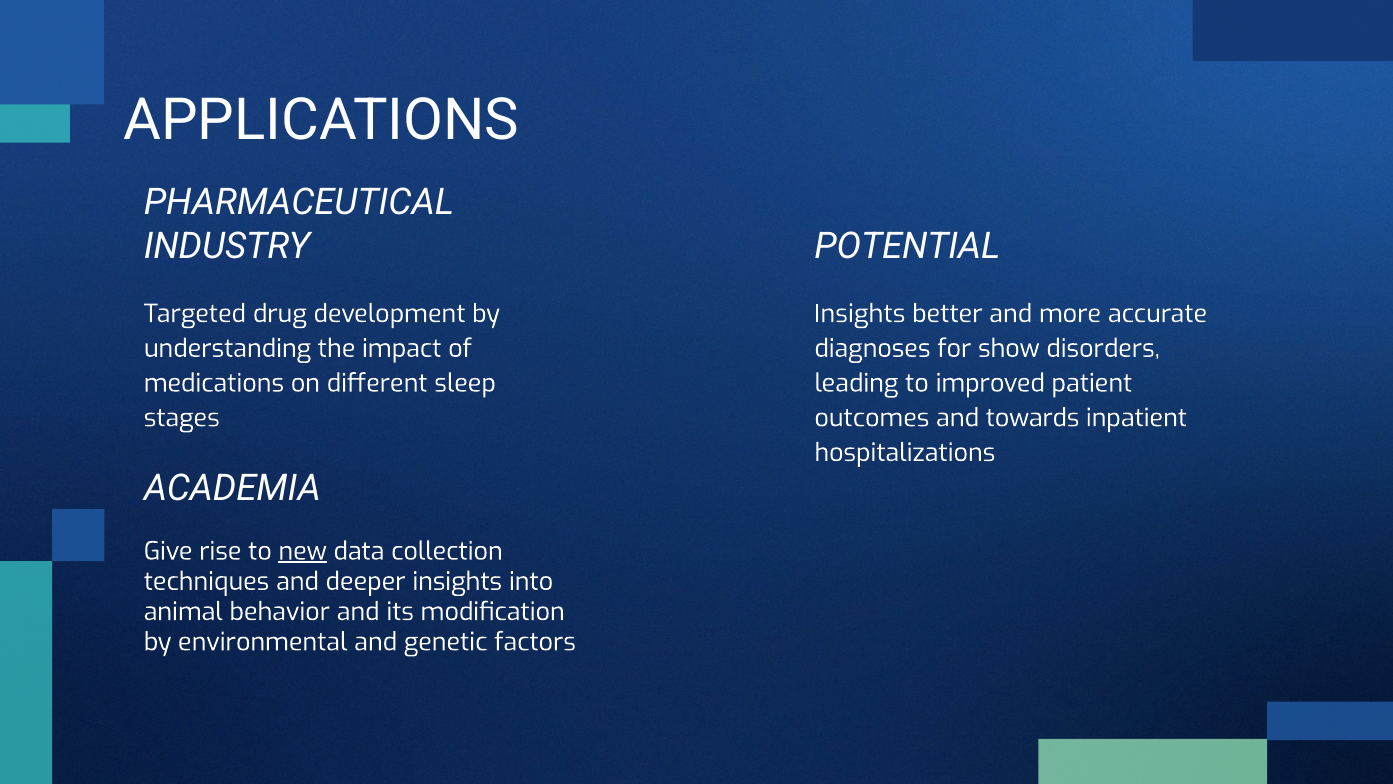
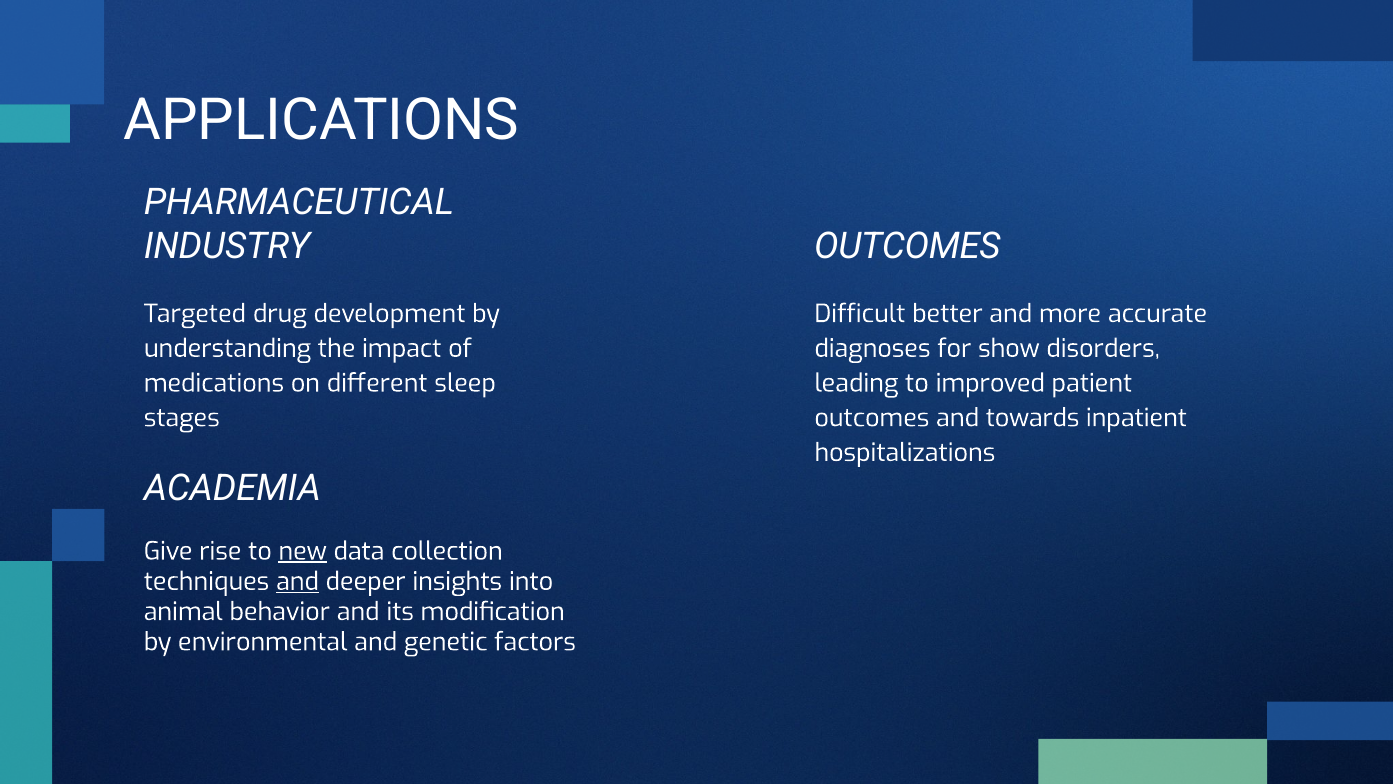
INDUSTRY POTENTIAL: POTENTIAL -> OUTCOMES (907, 246)
Insights: Insights -> Difficult (860, 314)
and underline: none -> present (298, 581)
